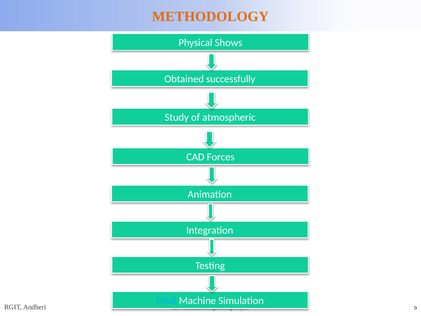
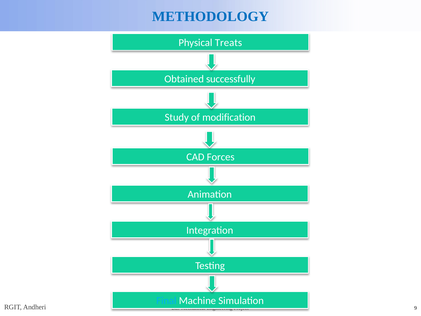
METHODOLOGY colour: orange -> blue (210, 17)
Shows: Shows -> Treats (228, 43)
atmospheric: atmospheric -> modification (229, 117)
